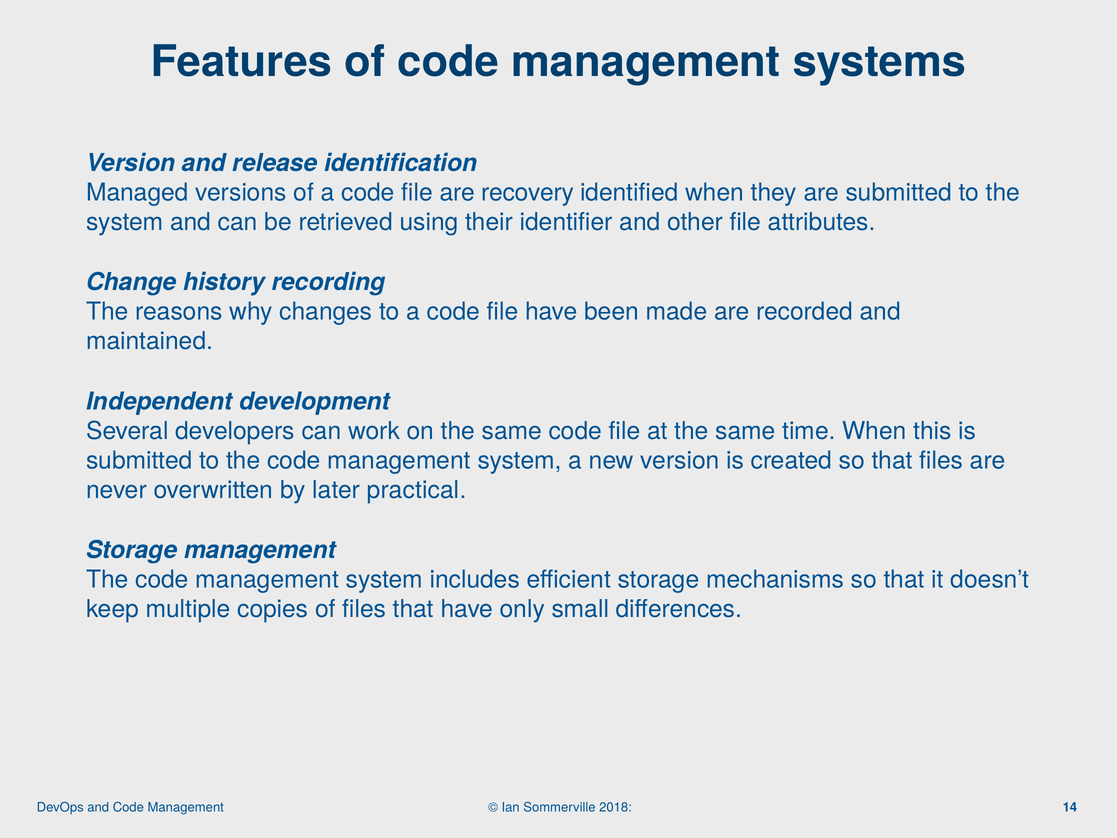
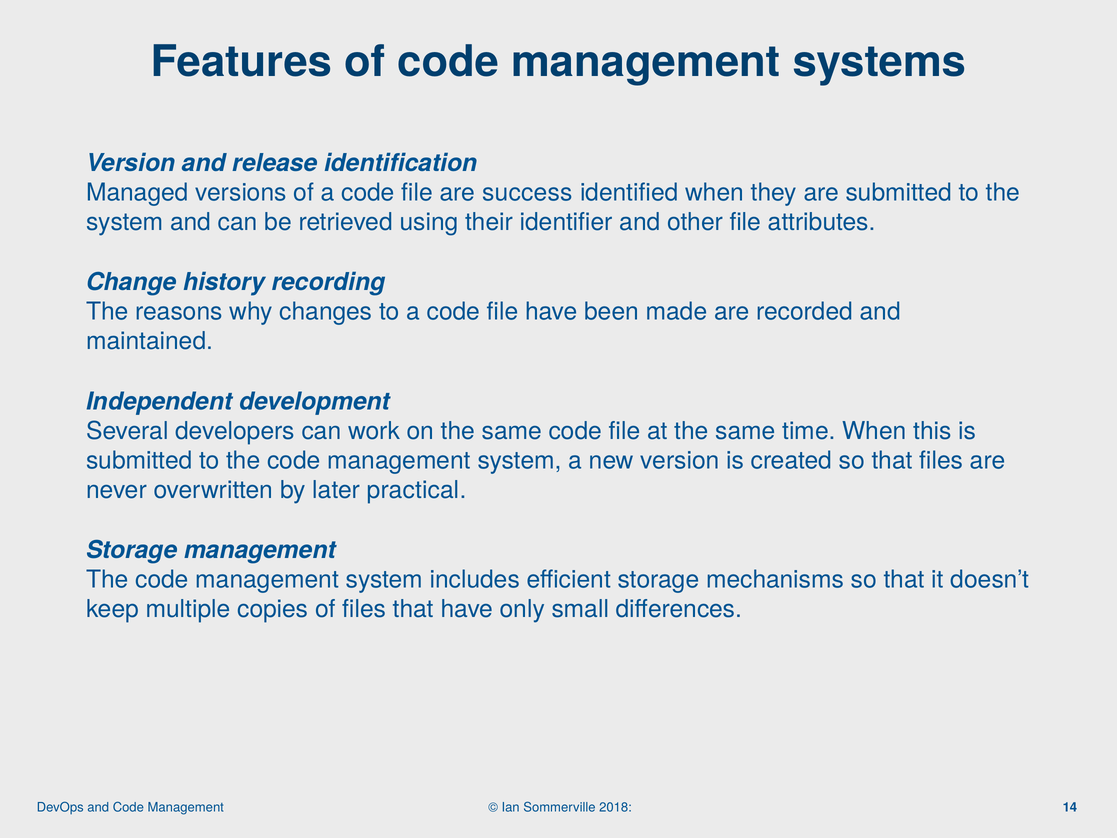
recovery: recovery -> success (527, 193)
